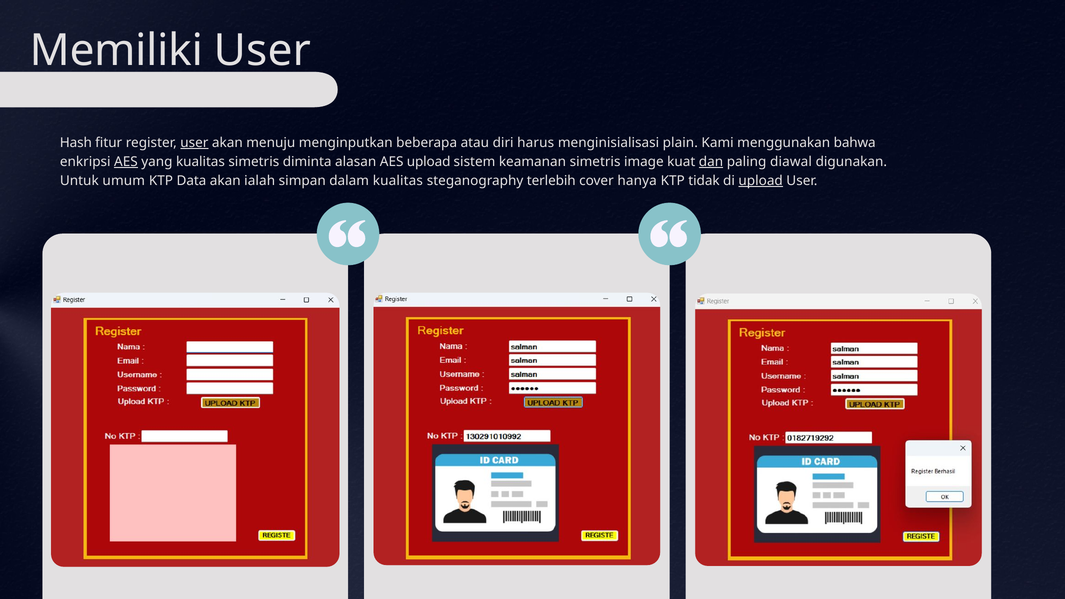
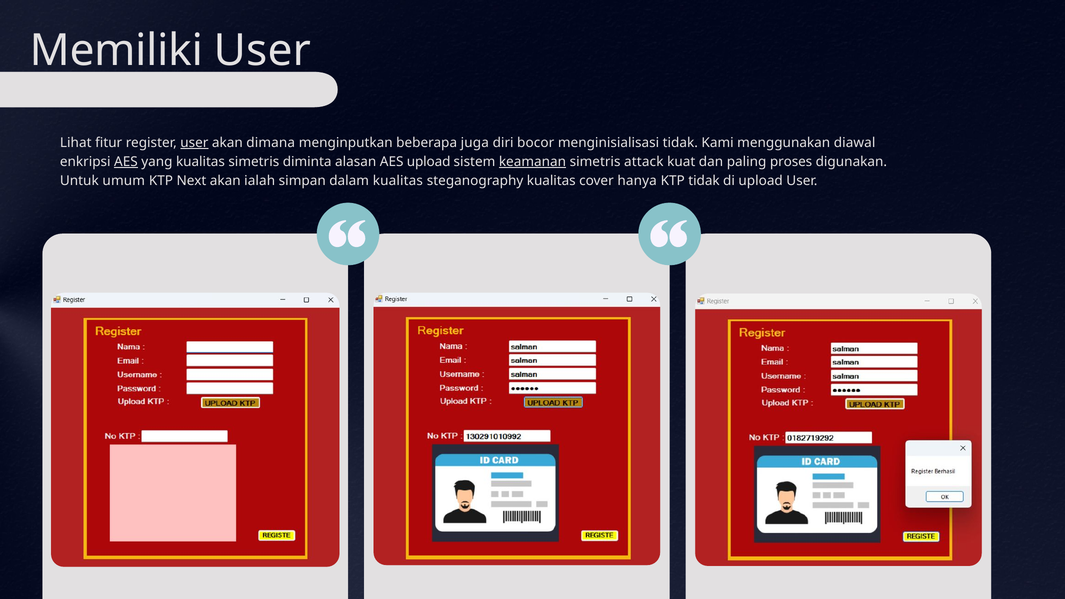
Hash: Hash -> Lihat (76, 143)
menuju: menuju -> dimana (271, 143)
atau: atau -> juga (475, 143)
harus: harus -> bocor (536, 143)
menginisialisasi plain: plain -> tidak (680, 143)
bahwa: bahwa -> diawal (855, 143)
keamanan underline: none -> present (532, 162)
image: image -> attack (644, 162)
dan underline: present -> none (711, 162)
diawal: diawal -> proses (791, 162)
Data: Data -> Next (191, 181)
steganography terlebih: terlebih -> kualitas (551, 181)
upload underline: present -> none (761, 181)
